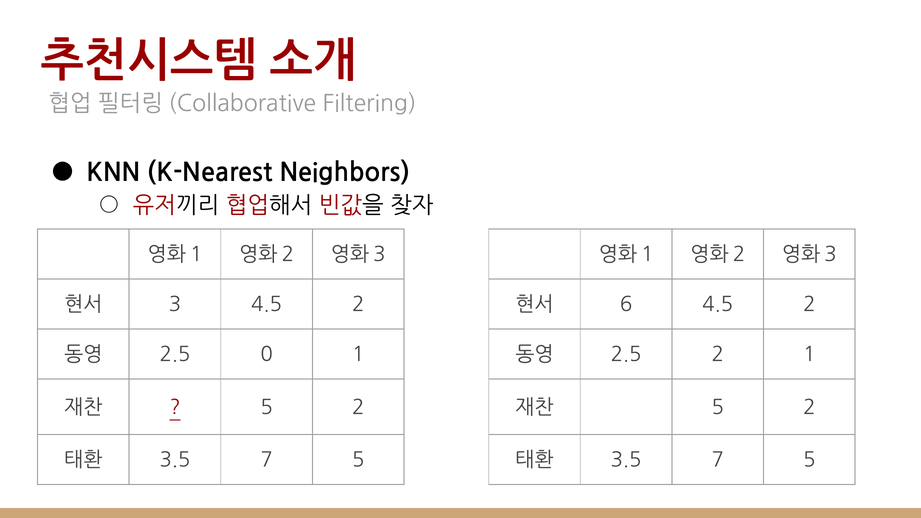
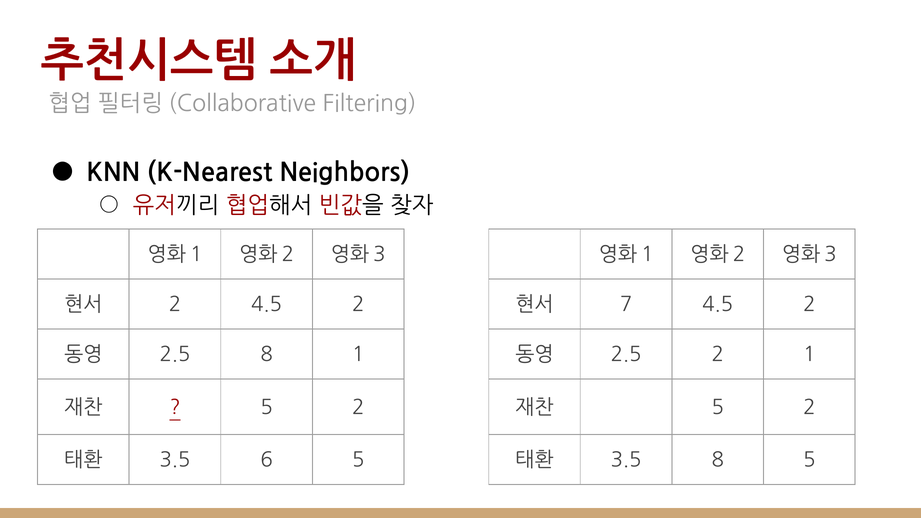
3: 3 -> 2 (175, 305)
6: 6 -> 7 (626, 305)
2.5 0: 0 -> 8 (267, 355)
7: 7 -> 6 (267, 460)
7: 7 -> 8 (718, 460)
